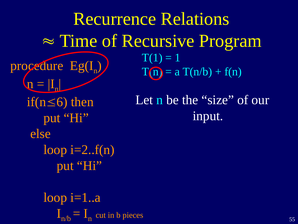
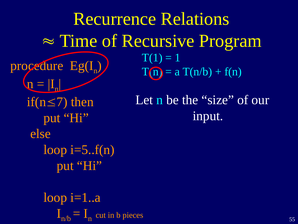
6: 6 -> 7 (62, 102)
i=2..f(n: i=2..f(n -> i=5..f(n (92, 149)
